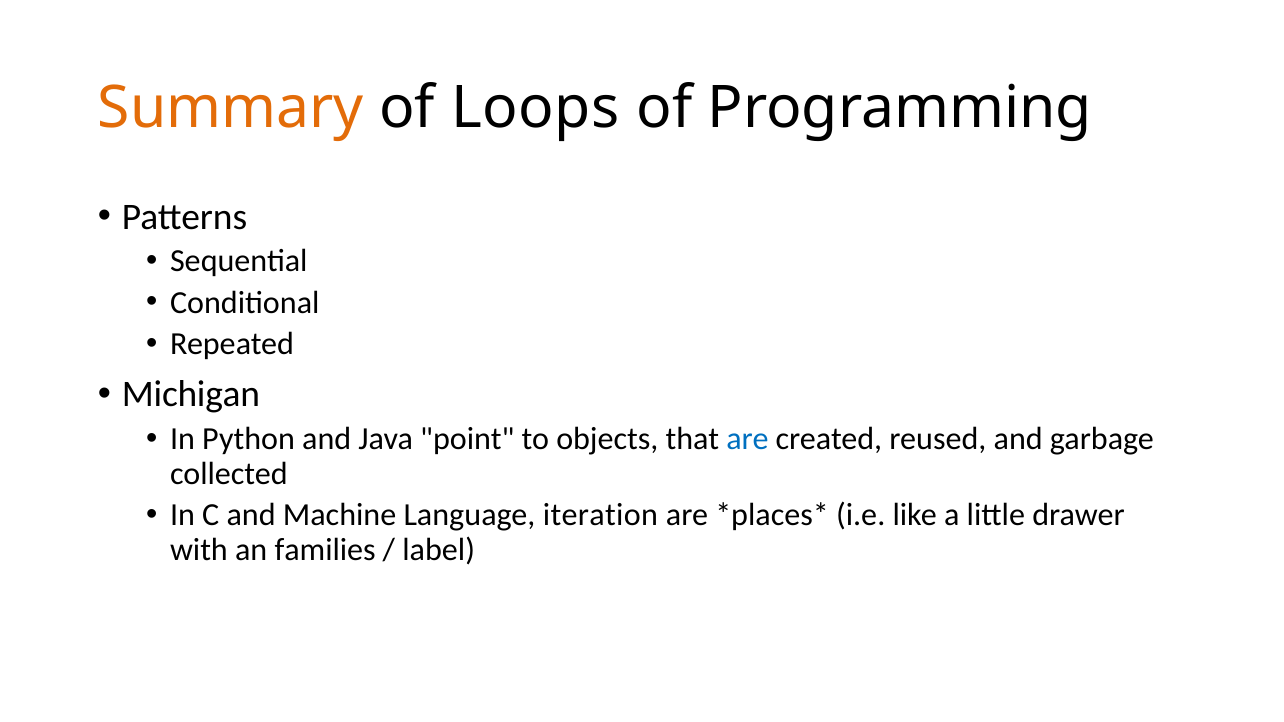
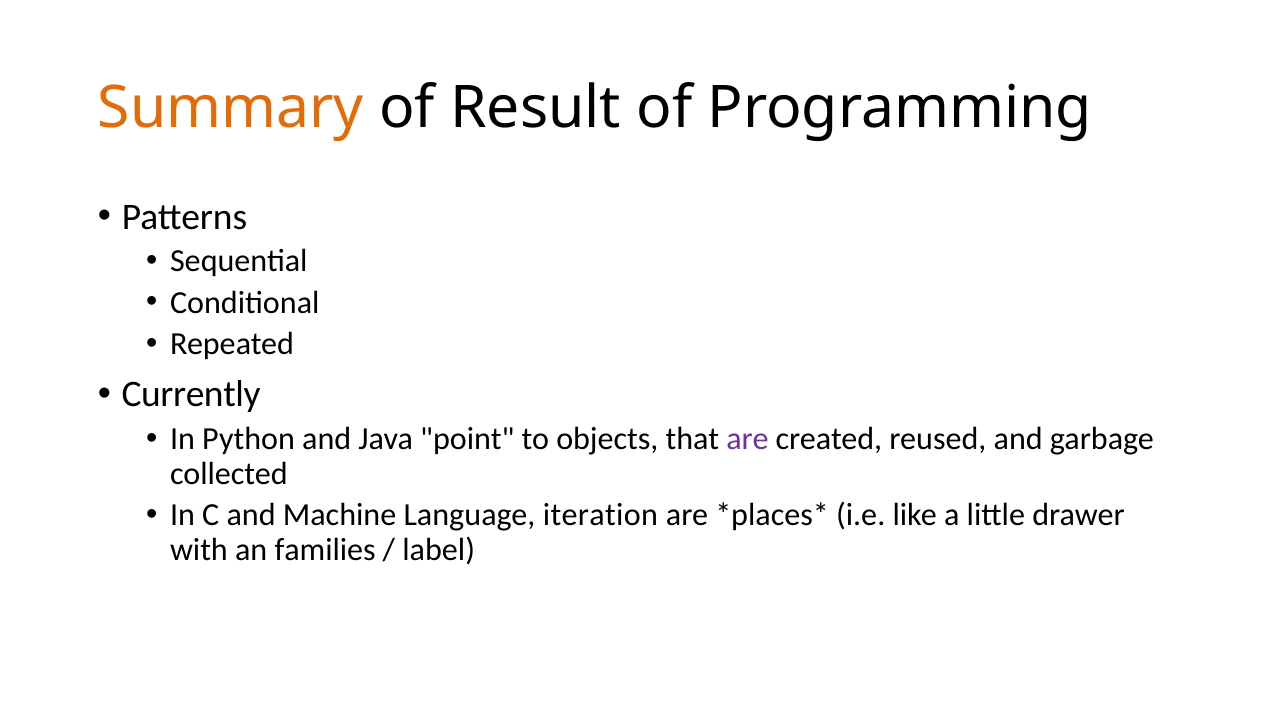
Loops: Loops -> Result (536, 108)
Michigan: Michigan -> Currently (191, 395)
are colour: blue -> purple (747, 439)
